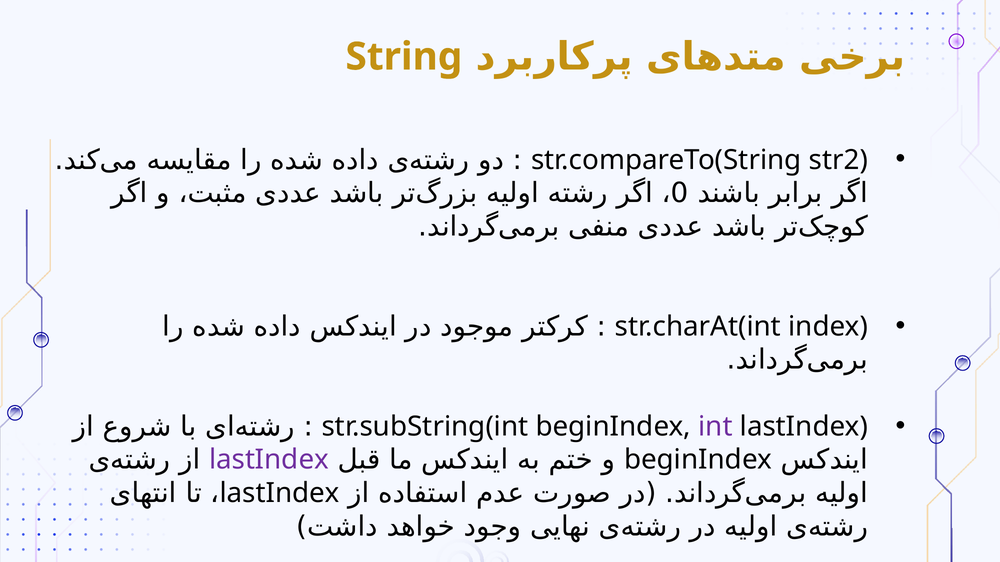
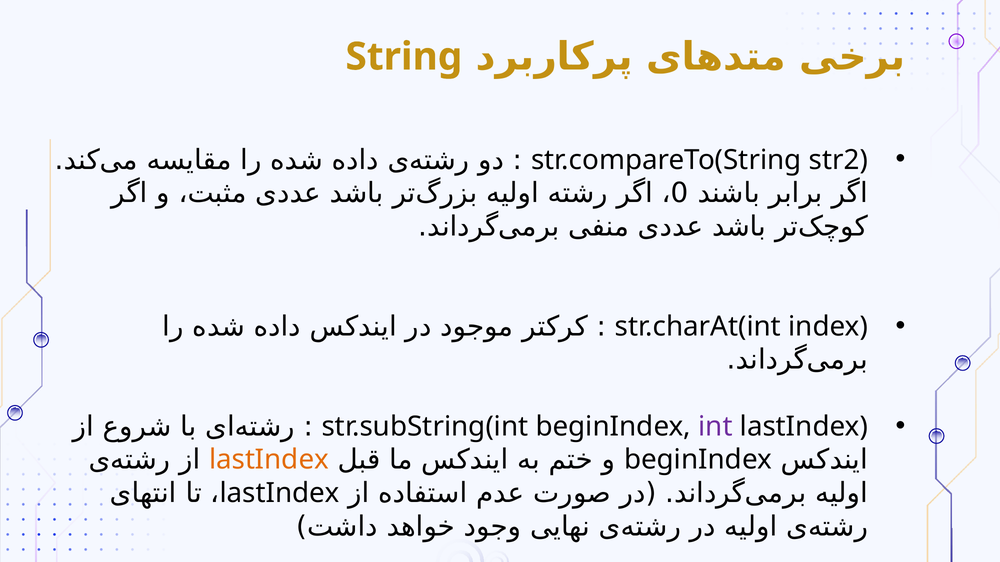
lastIndex colour: purple -> orange (269, 460)
